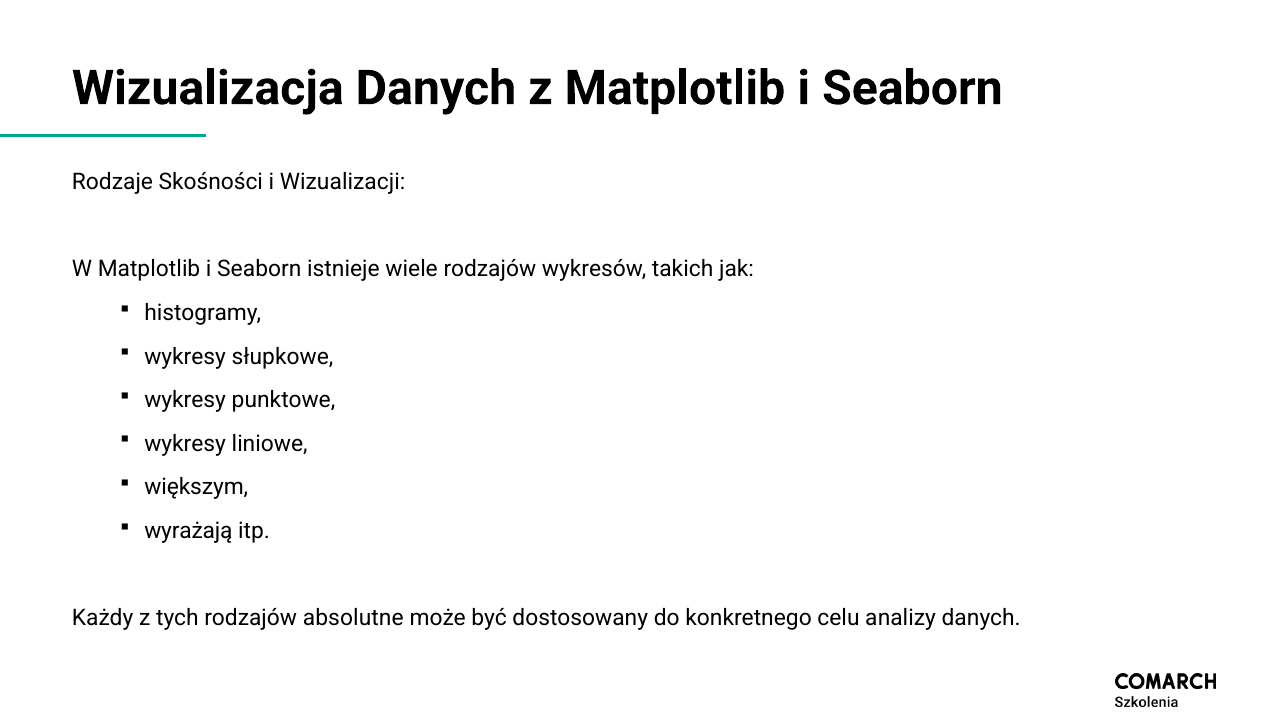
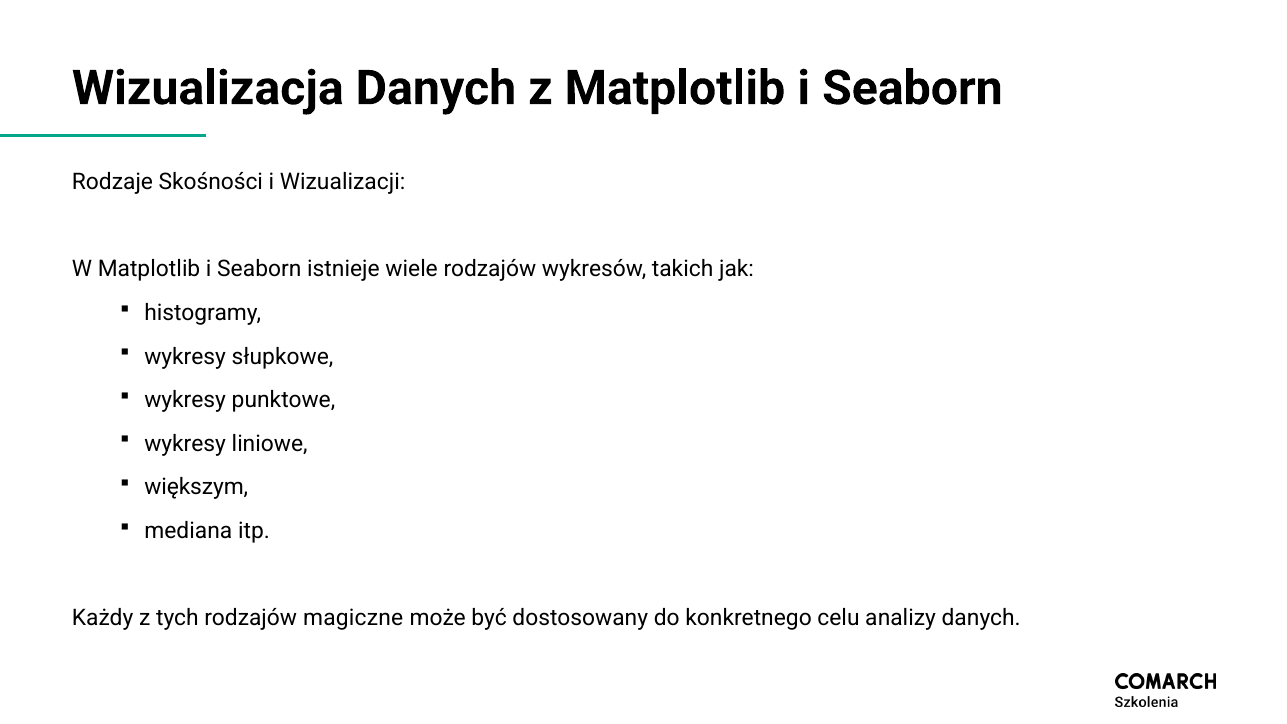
wyrażają: wyrażają -> mediana (188, 531)
absolutne: absolutne -> magiczne (353, 618)
